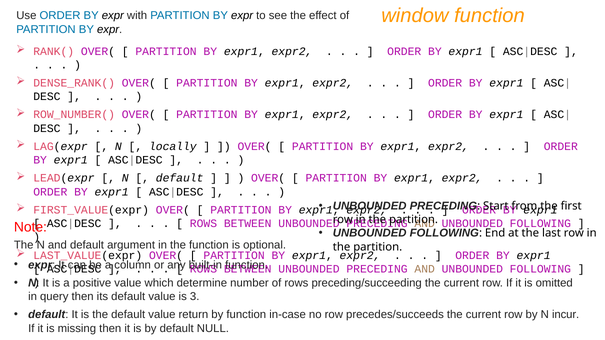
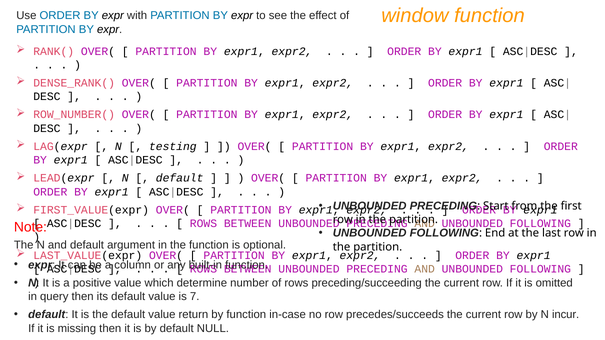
locally: locally -> testing (173, 147)
3: 3 -> 7 (195, 297)
